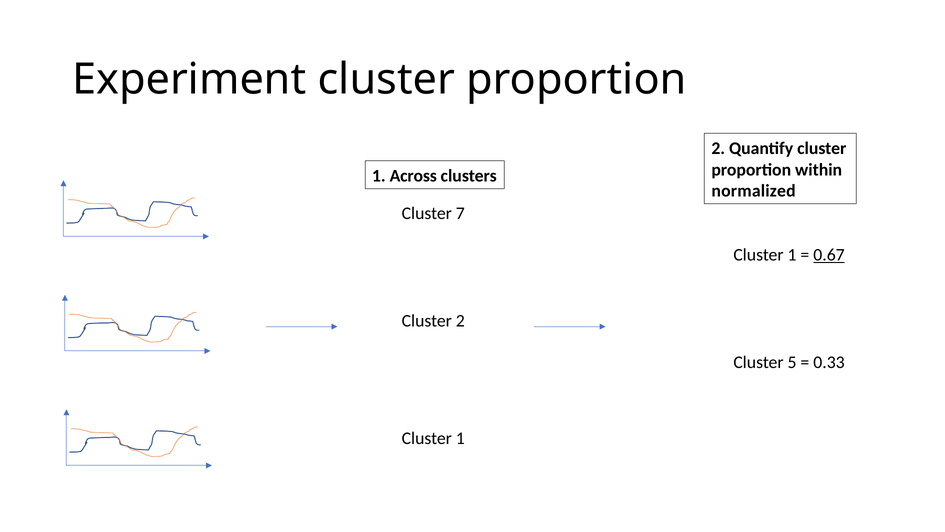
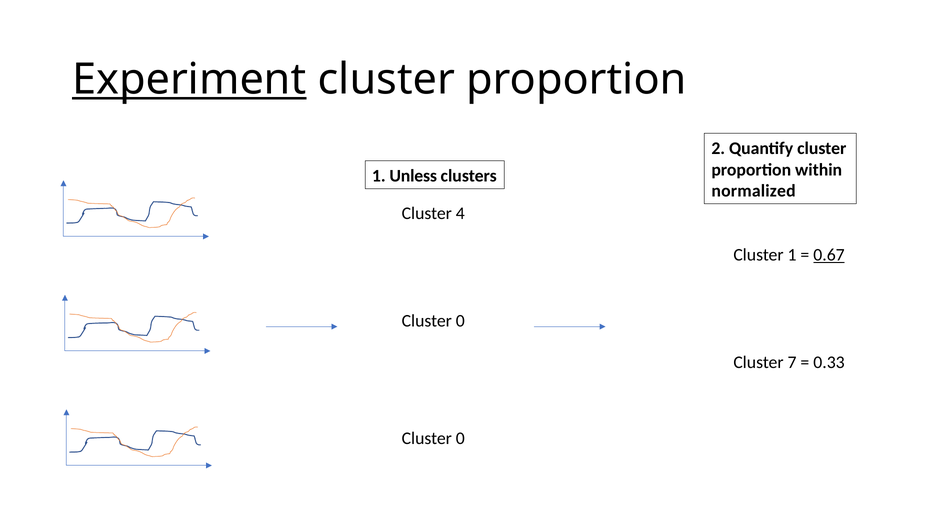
Experiment underline: none -> present (189, 79)
Across: Across -> Unless (413, 176)
7: 7 -> 4 (460, 213)
2: 2 -> 0 (460, 321)
5: 5 -> 7 (792, 362)
1: 1 -> 0 (460, 438)
